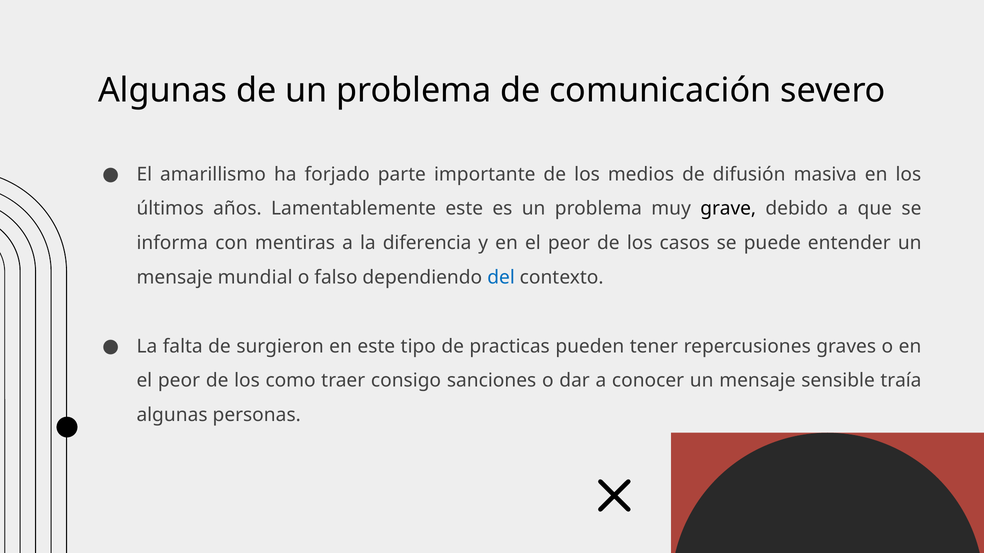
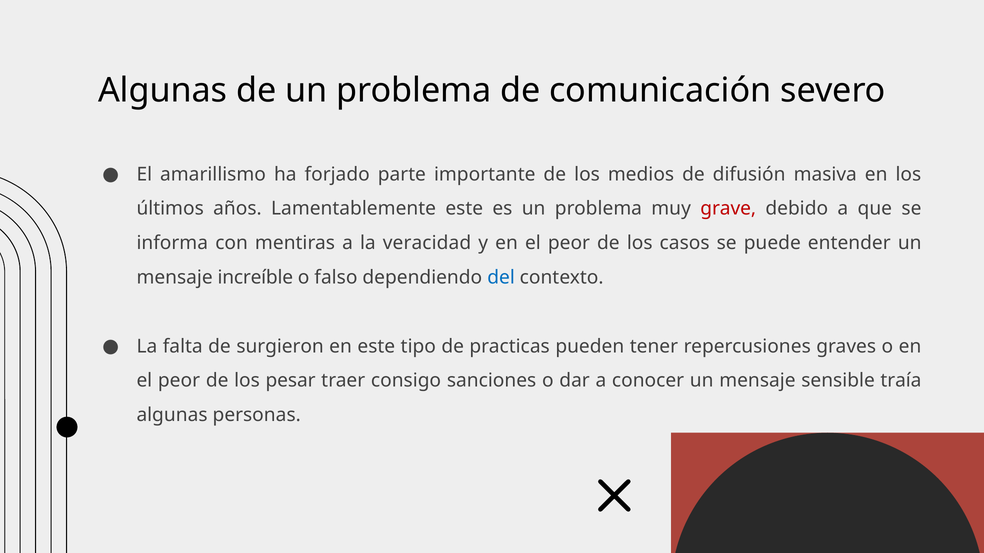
grave colour: black -> red (728, 209)
diferencia: diferencia -> veracidad (427, 243)
mundial: mundial -> increíble (255, 278)
como: como -> pesar (291, 381)
